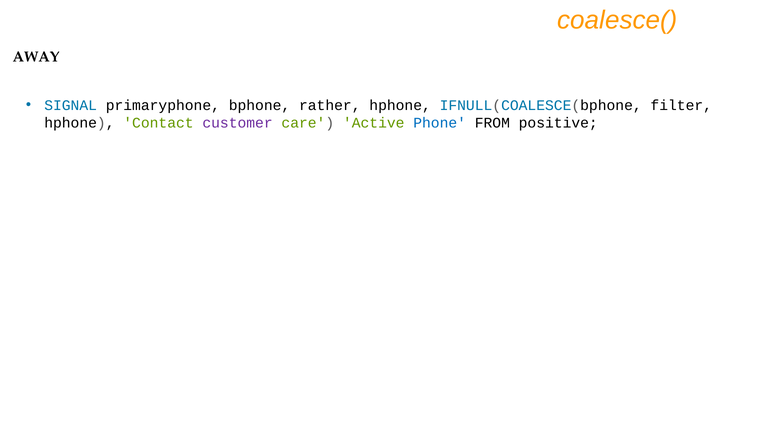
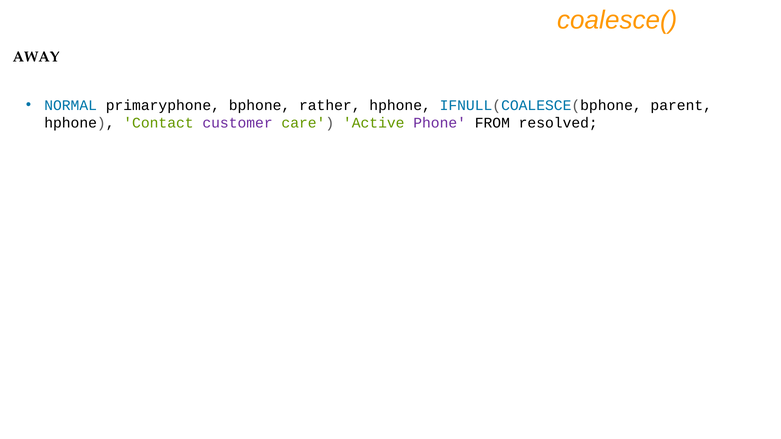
SIGNAL: SIGNAL -> NORMAL (71, 106)
filter: filter -> parent (681, 106)
Phone colour: blue -> purple (440, 123)
positive: positive -> resolved (558, 123)
